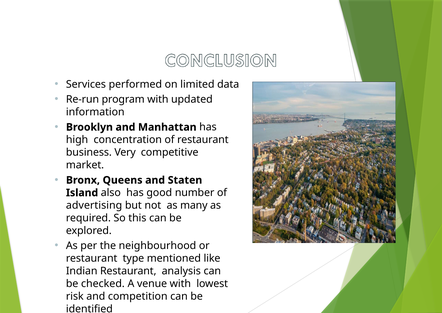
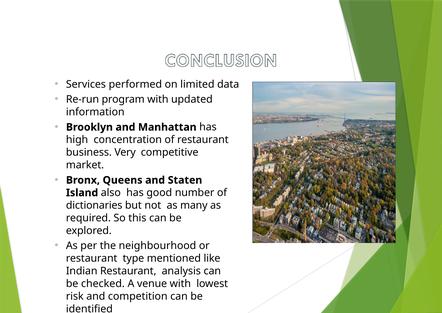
advertising: advertising -> dictionaries (94, 205)
